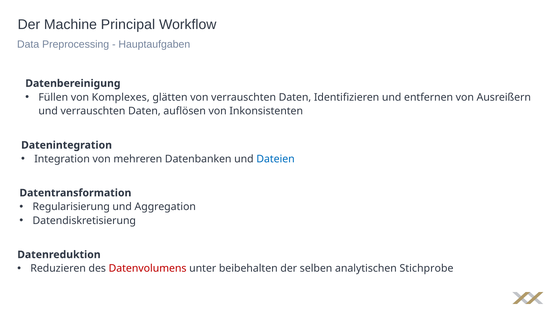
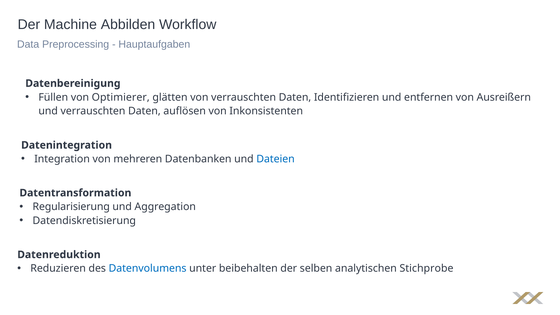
Principal: Principal -> Abbilden (128, 24)
Komplexes: Komplexes -> Optimierer (121, 97)
Datenvolumens colour: red -> blue (148, 269)
